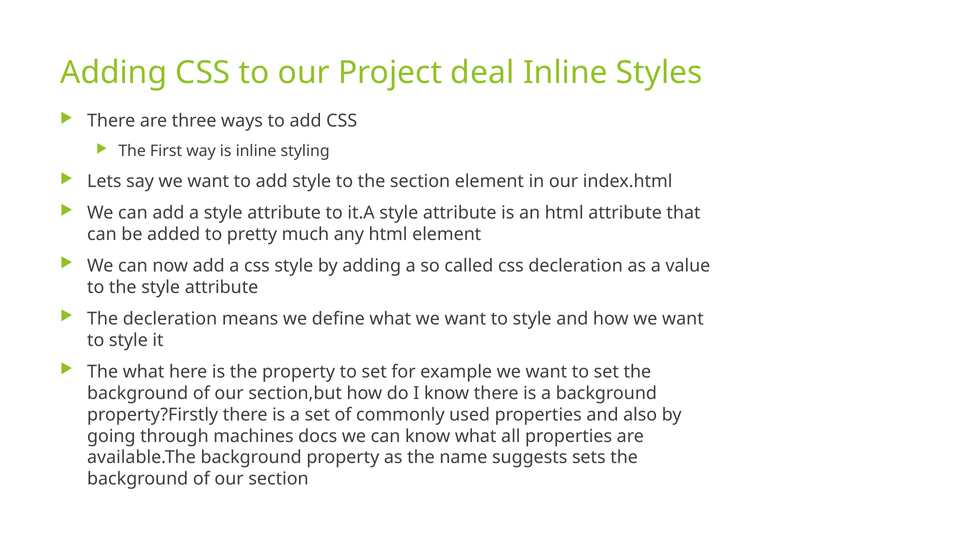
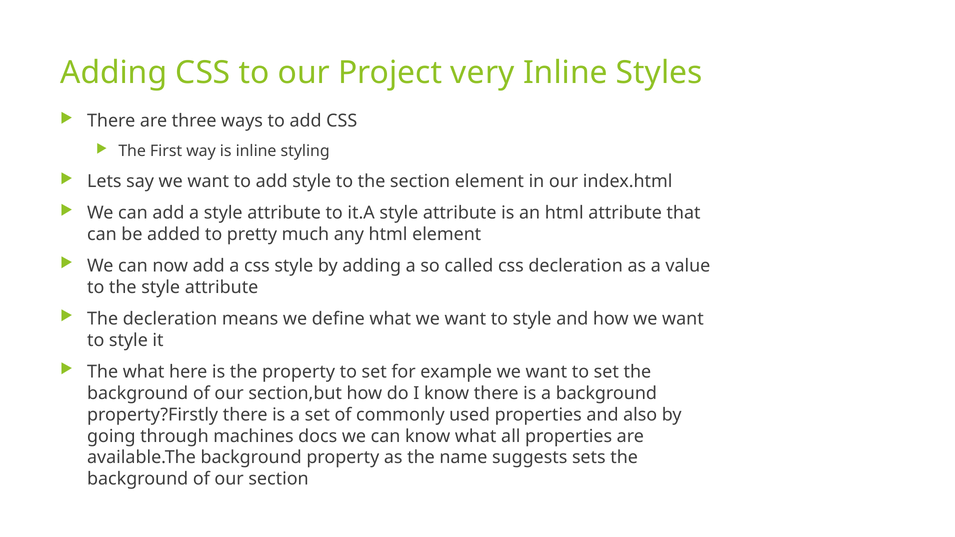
deal: deal -> very (483, 73)
